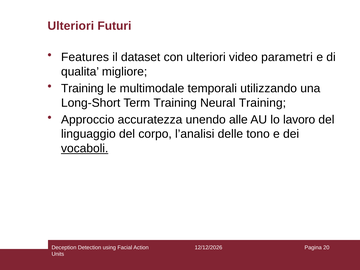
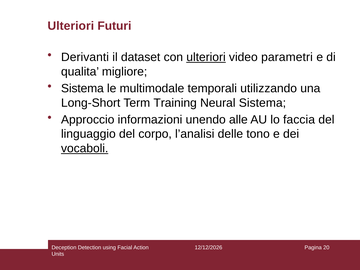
Features: Features -> Derivanti (85, 57)
ulteriori underline: none -> present (206, 57)
Training: Training -> Sistema (82, 88)
Neural Training: Training -> Sistema (262, 103)
accuratezza: accuratezza -> informazioni (150, 120)
lavoro: lavoro -> faccia (299, 120)
